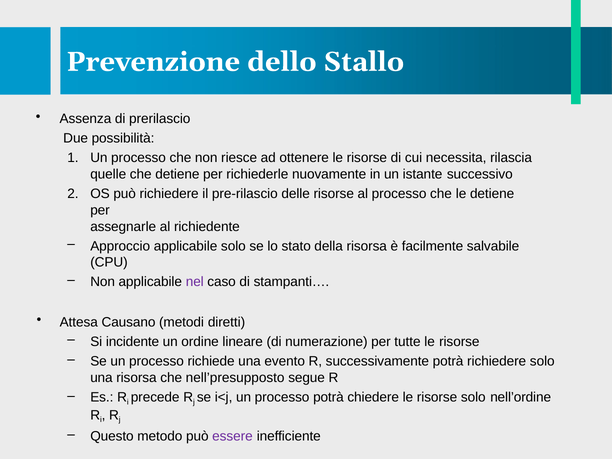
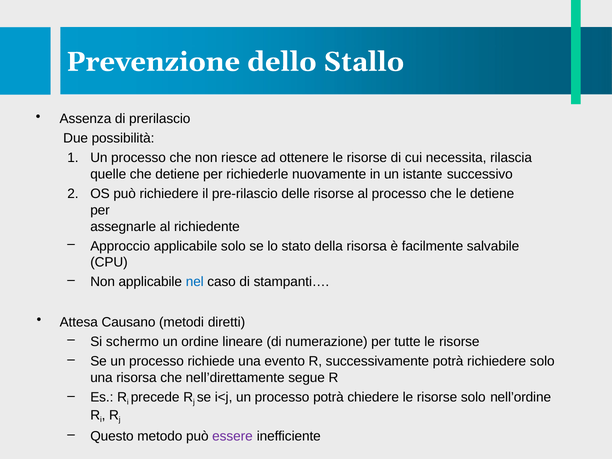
nel colour: purple -> blue (195, 282)
incidente: incidente -> schermo (132, 342)
nell’presupposto: nell’presupposto -> nell’direttamente (235, 378)
